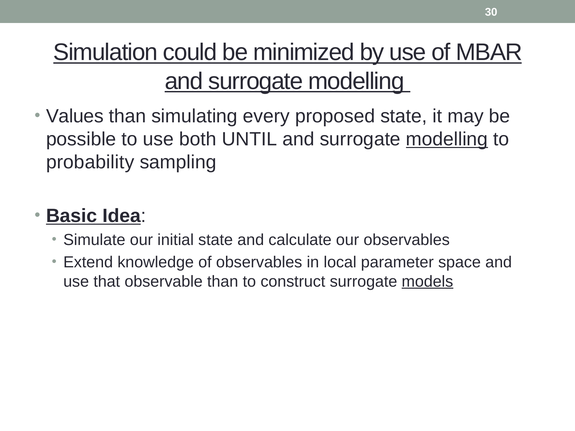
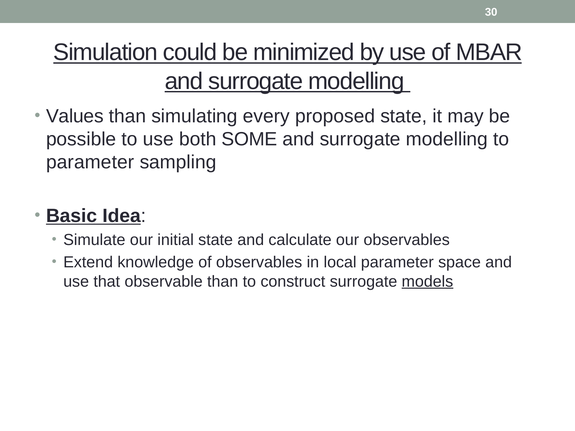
UNTIL: UNTIL -> SOME (249, 139)
modelling underline: present -> none (447, 139)
probability: probability -> parameter (90, 162)
